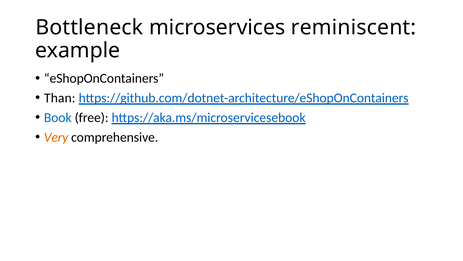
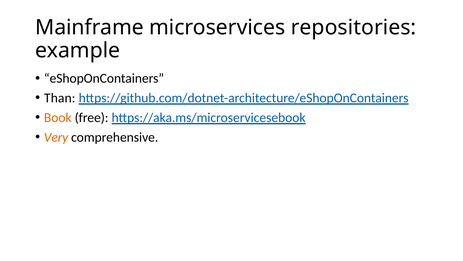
Bottleneck: Bottleneck -> Mainframe (90, 27)
reminiscent: reminiscent -> repositories (354, 27)
Book colour: blue -> orange (58, 118)
